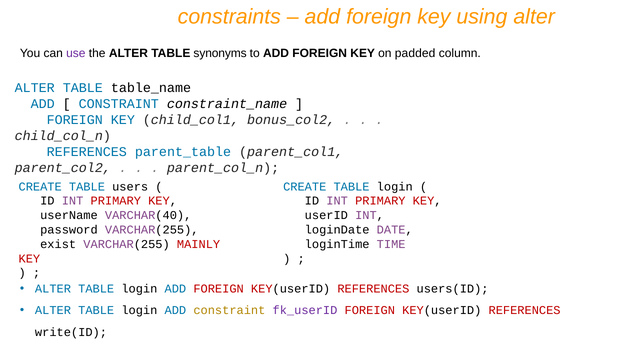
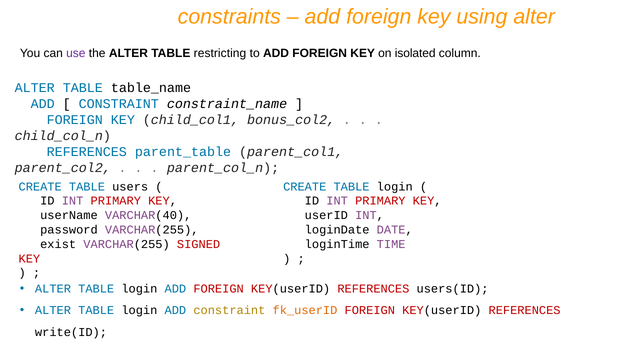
synonyms: synonyms -> restricting (220, 53)
padded: padded -> isolated (415, 53)
MAINLY: MAINLY -> SIGNED (199, 244)
fk_userID colour: purple -> orange (305, 310)
